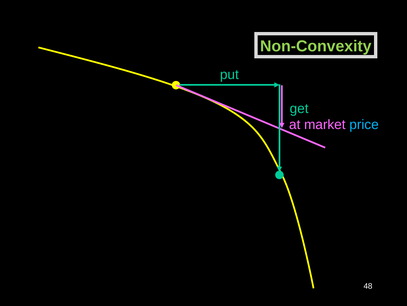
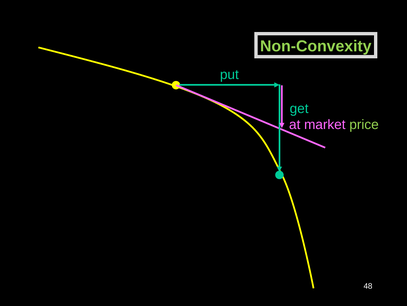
price colour: light blue -> light green (364, 124)
